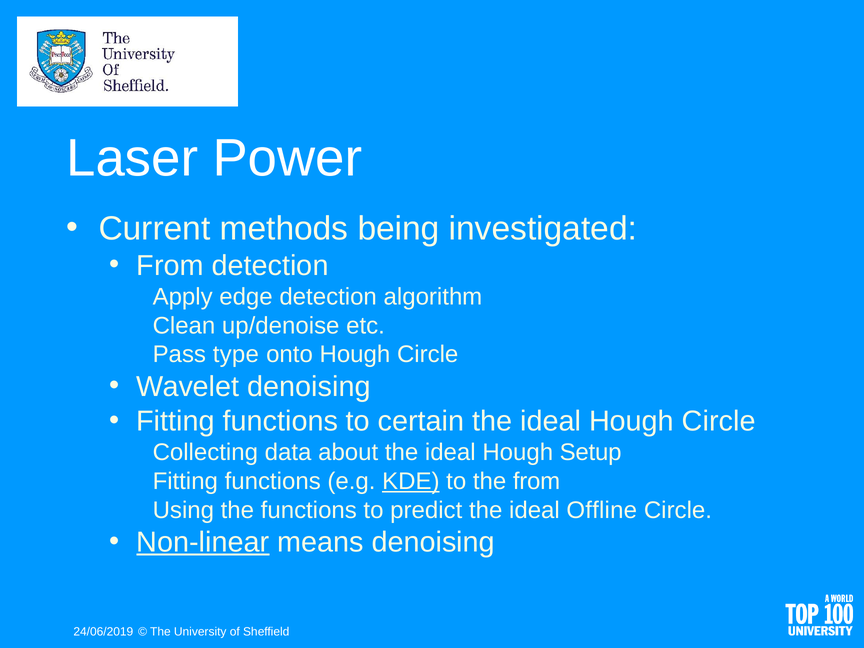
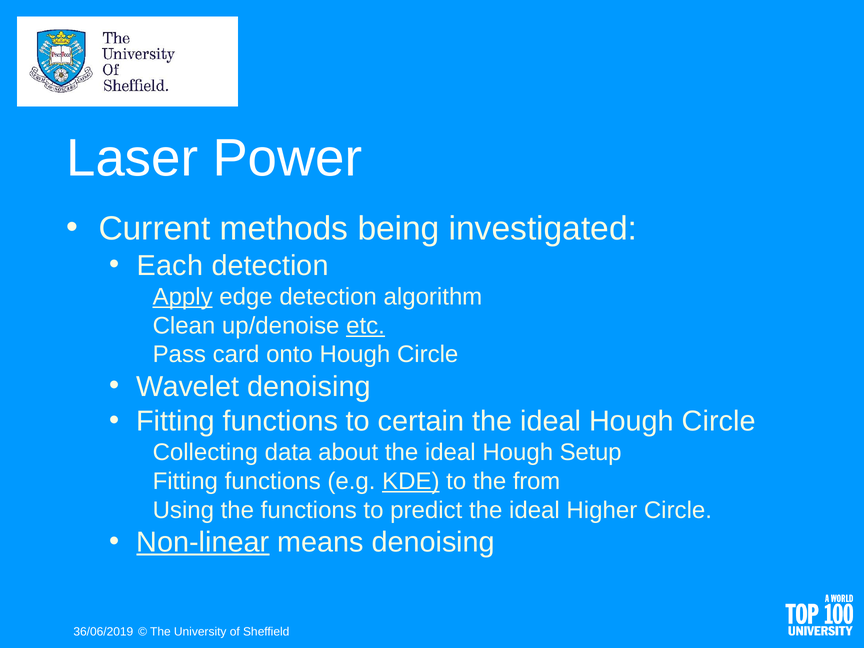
From: From -> Each (170, 266)
Apply underline: none -> present (183, 297)
etc underline: none -> present (366, 326)
type: type -> card (236, 355)
Offline: Offline -> Higher (602, 510)
24/06/2019: 24/06/2019 -> 36/06/2019 (103, 632)
